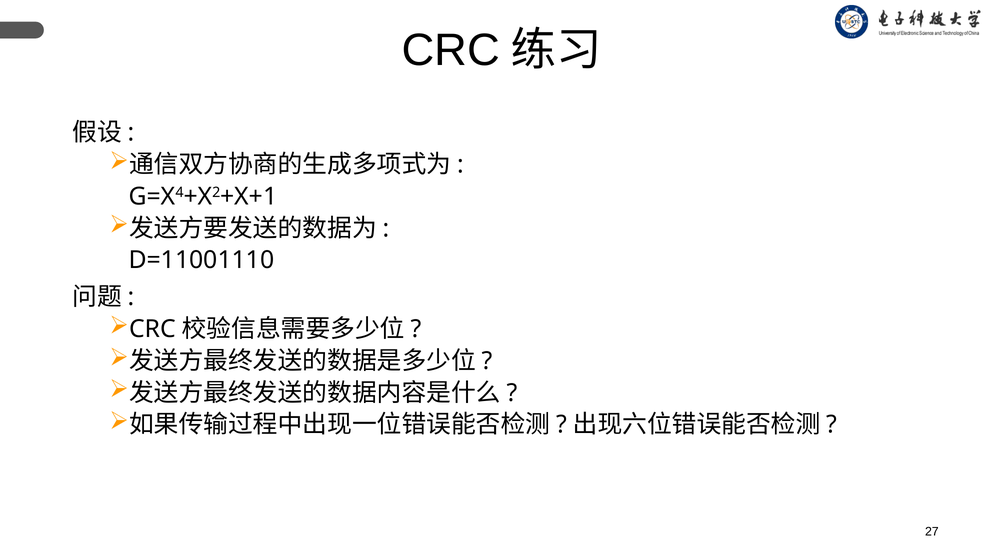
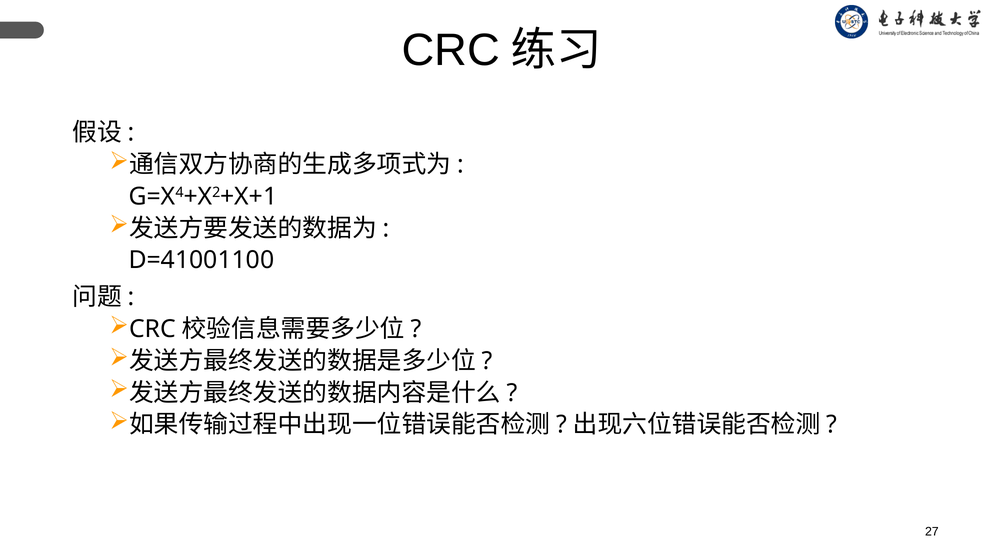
D=11001110: D=11001110 -> D=41001100 (201, 260)
